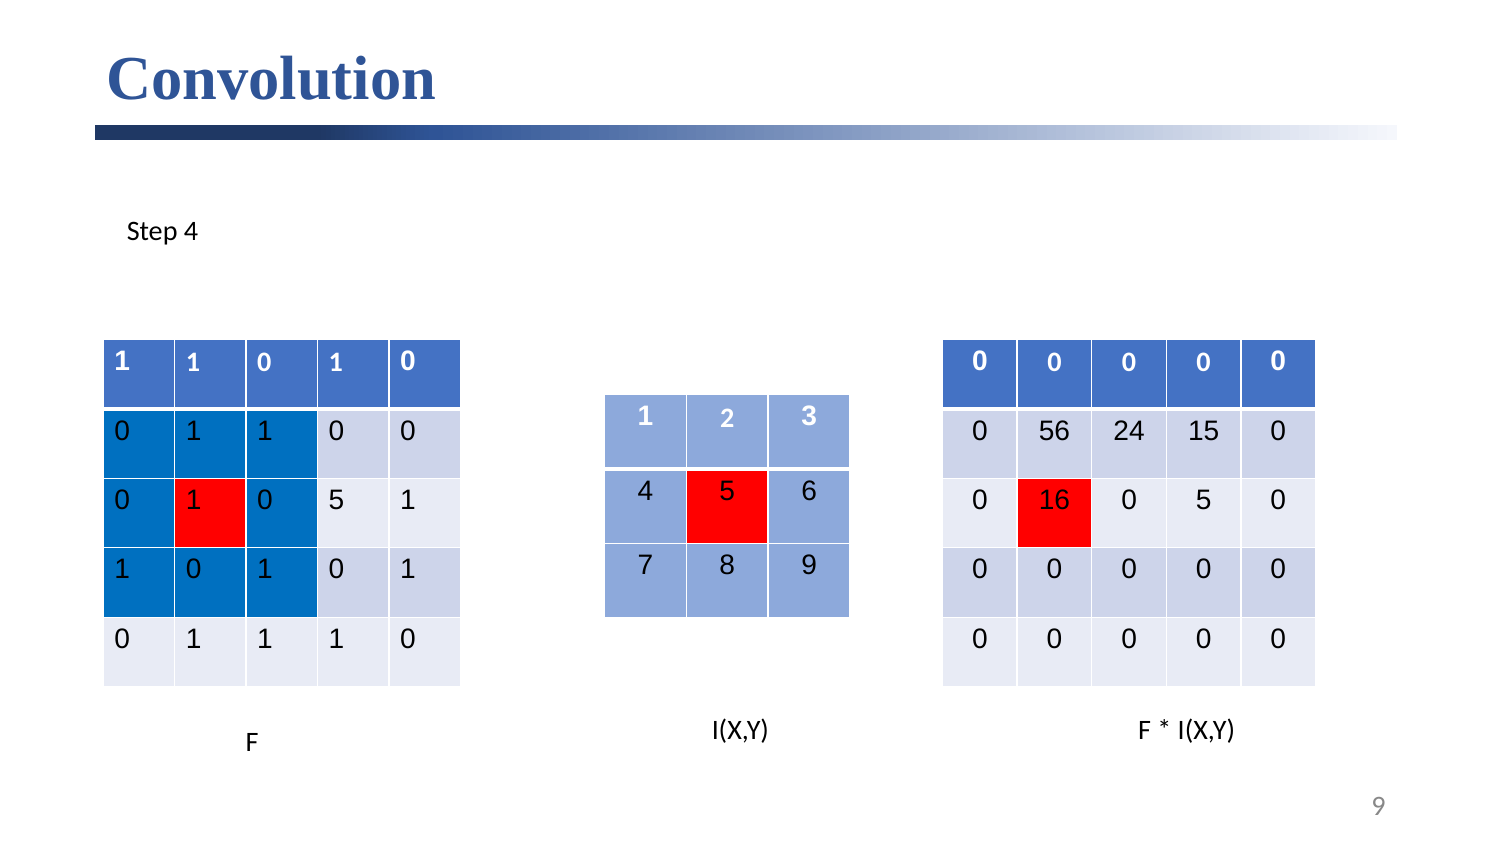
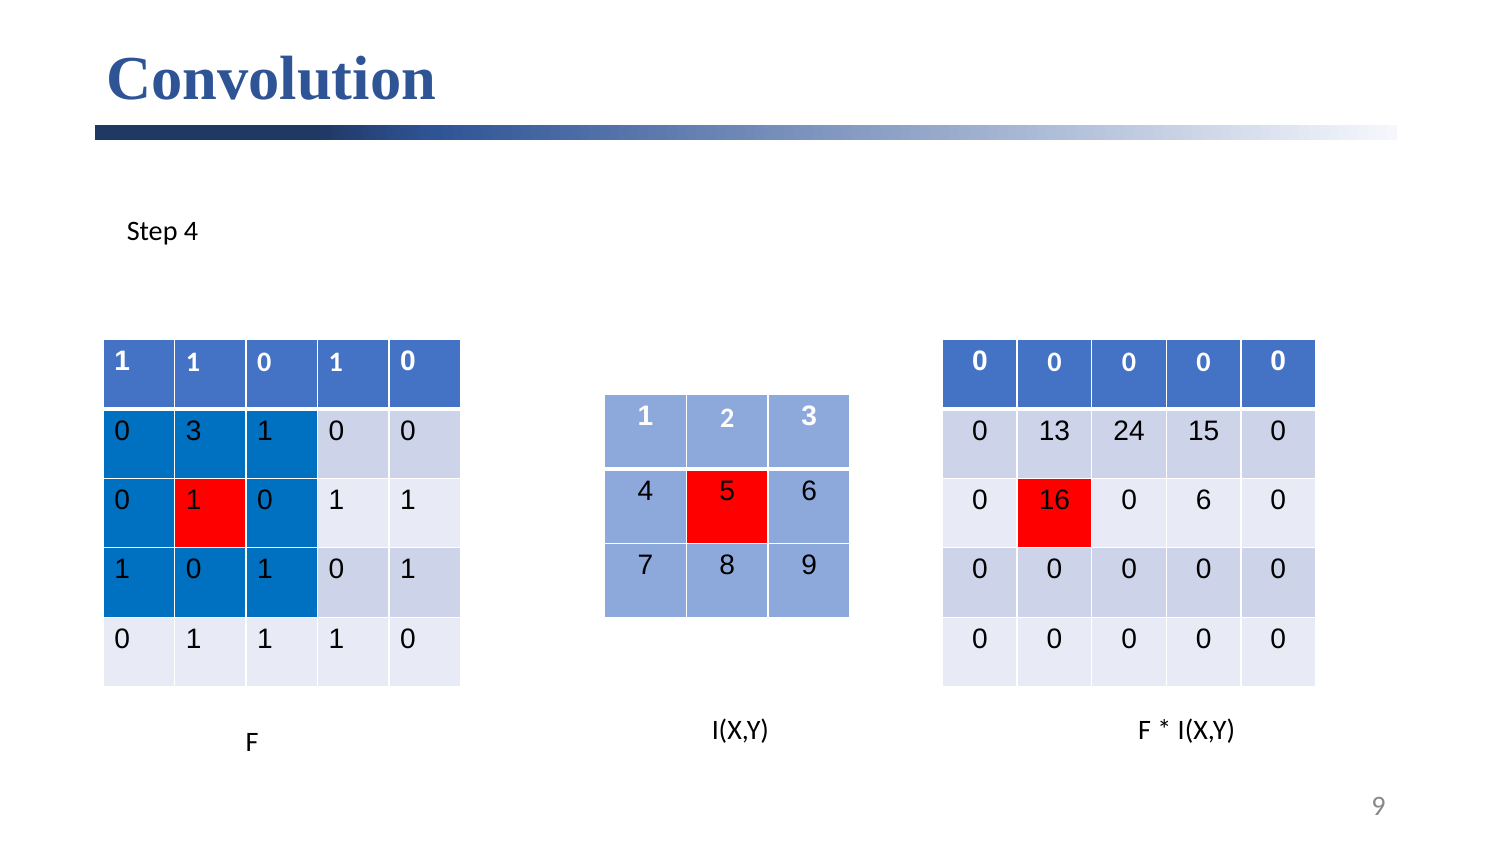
1: 1 -> 3 (194, 431)
56: 56 -> 13 (1055, 431)
5: 5 -> 1 (337, 500)
16 0 5: 5 -> 6 (1204, 500)
